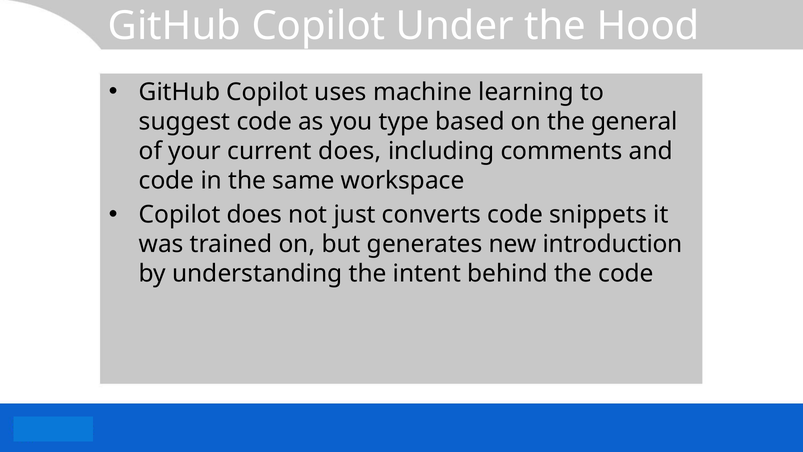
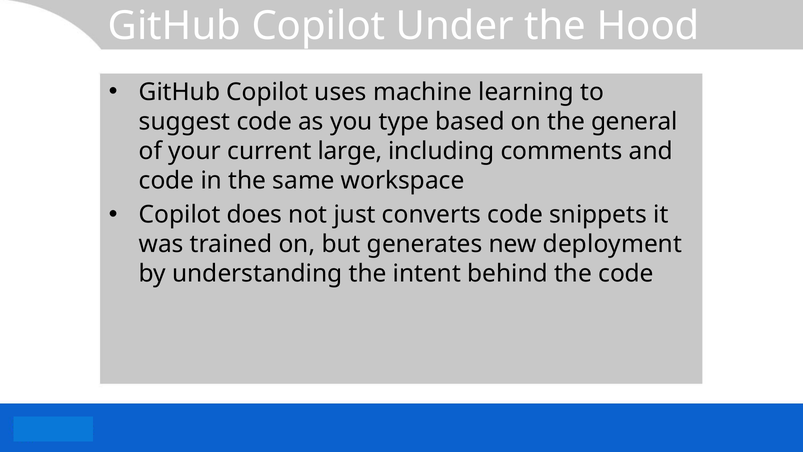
current does: does -> large (350, 151)
introduction: introduction -> deployment (612, 244)
